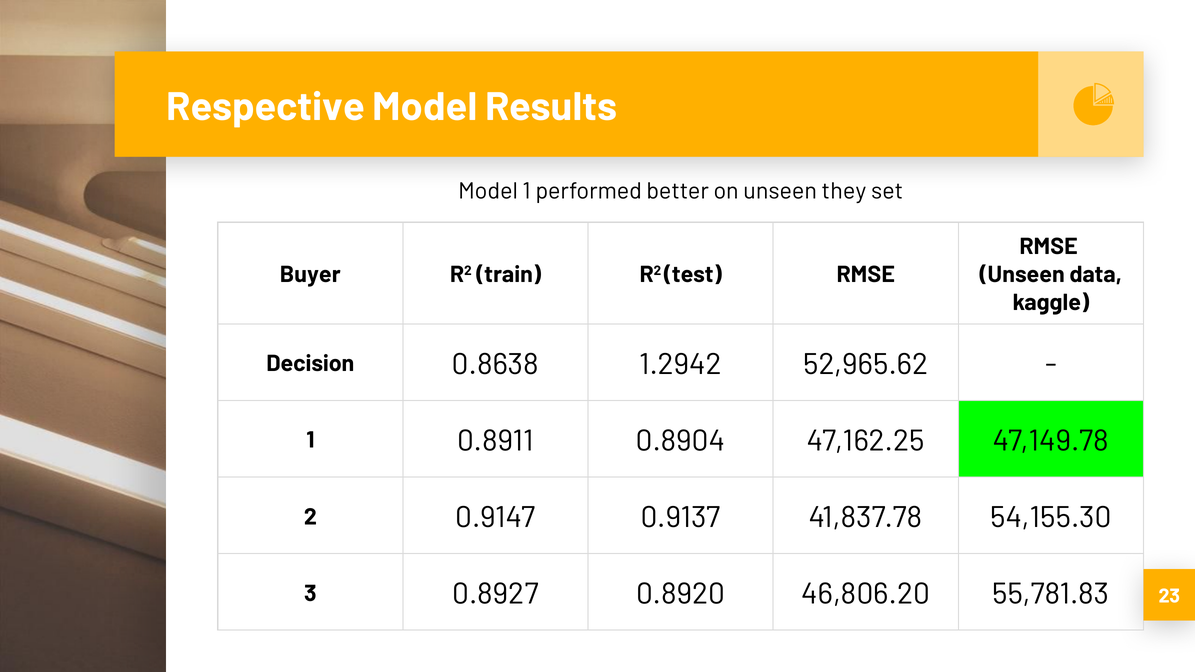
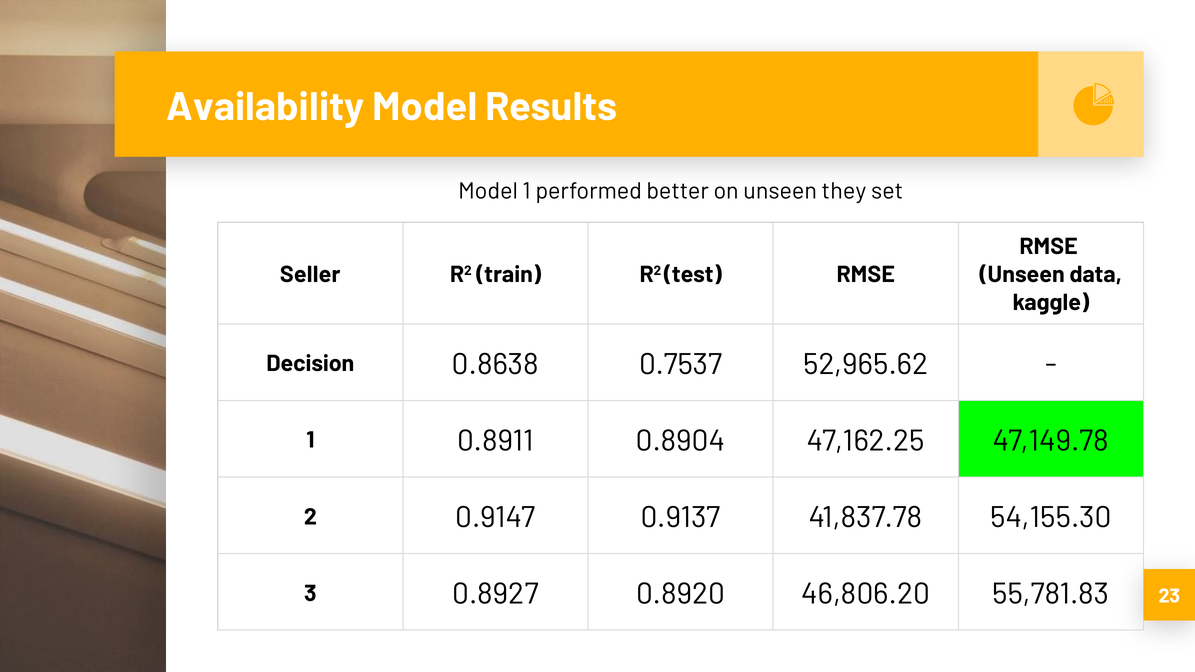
Respective: Respective -> Availability (265, 107)
Buyer: Buyer -> Seller (310, 275)
1.2942: 1.2942 -> 0.7537 (681, 364)
